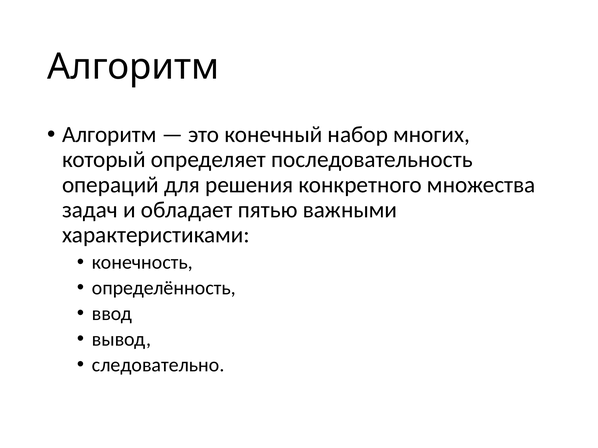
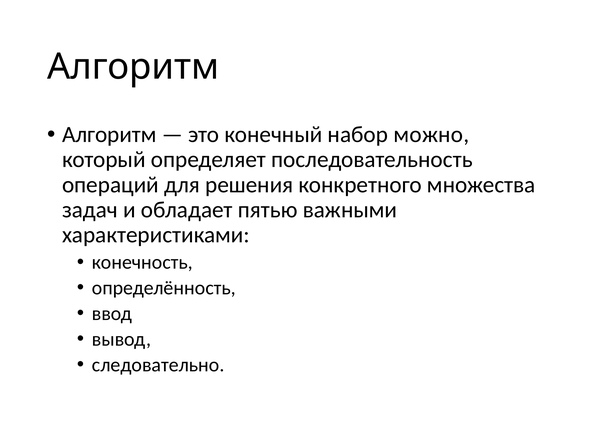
многих: многих -> можно (431, 135)
